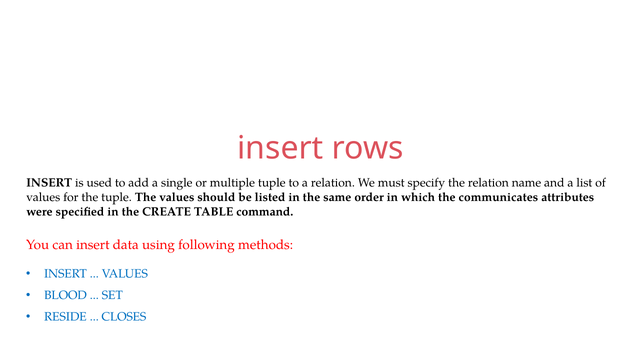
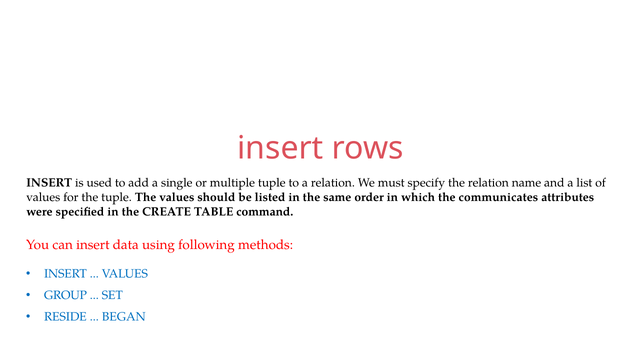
BLOOD: BLOOD -> GROUP (66, 295)
CLOSES: CLOSES -> BEGAN (124, 317)
